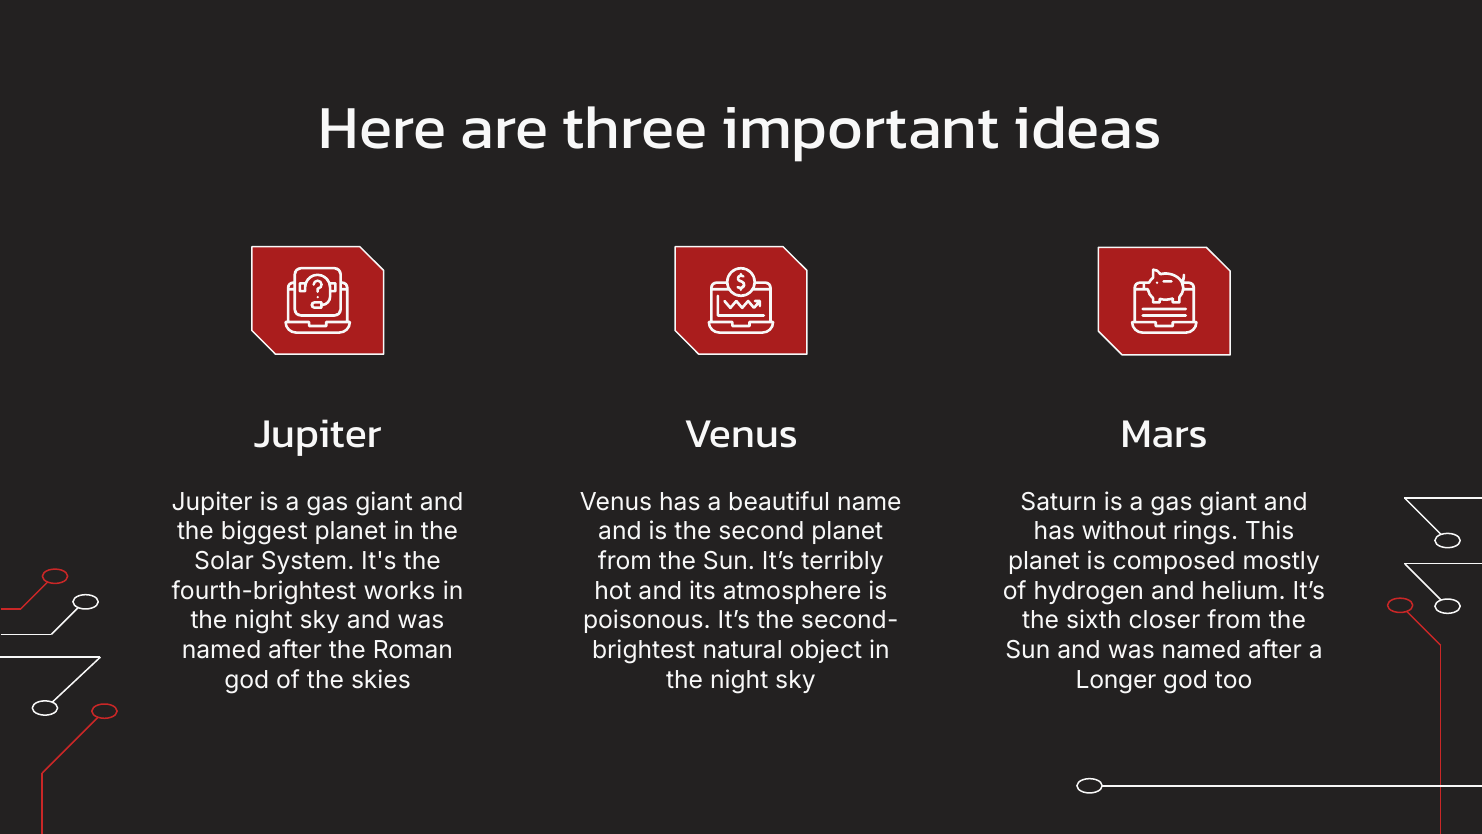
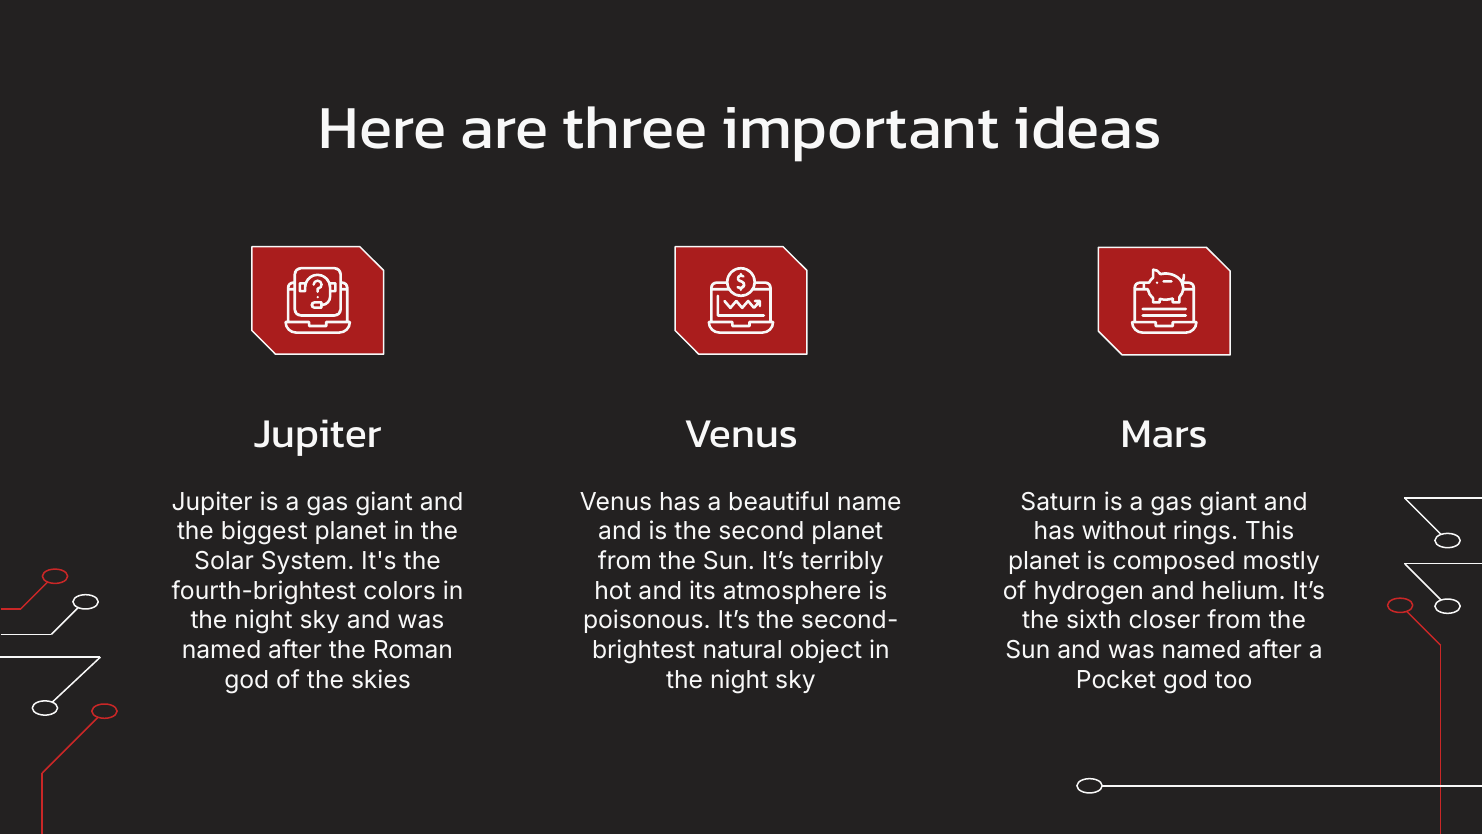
works: works -> colors (400, 591)
Longer: Longer -> Pocket (1116, 680)
